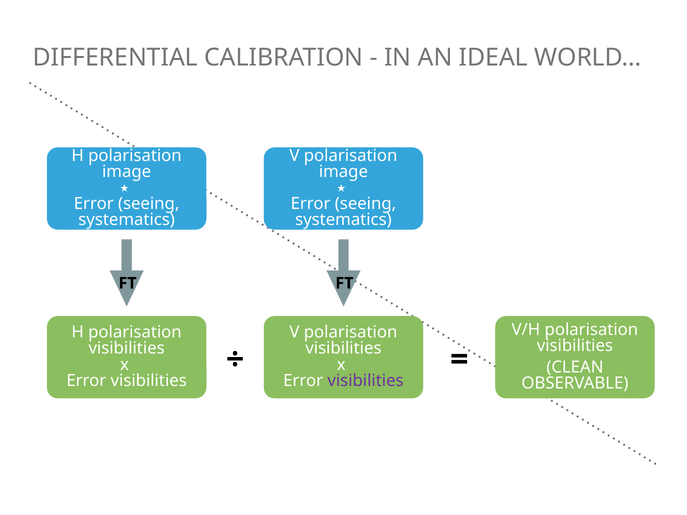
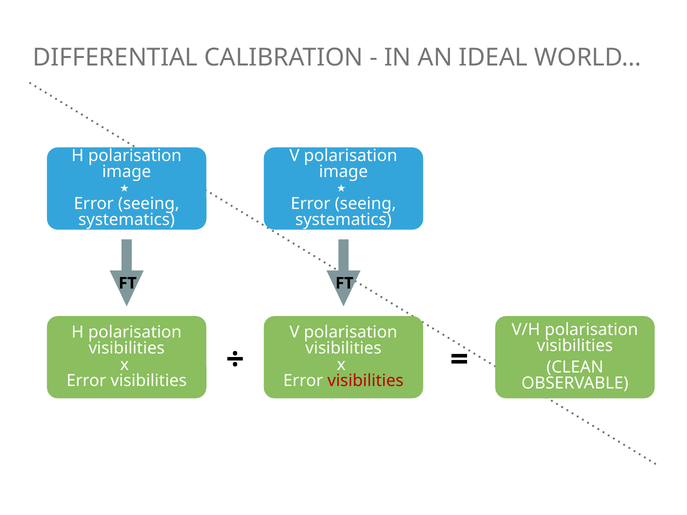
visibilities colour: purple -> red (366, 381)
